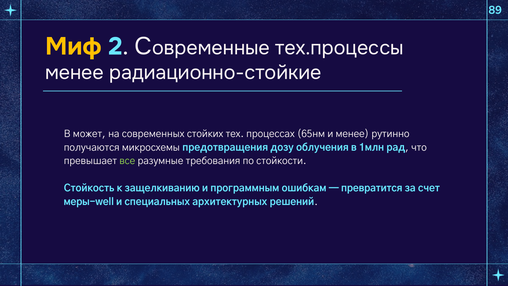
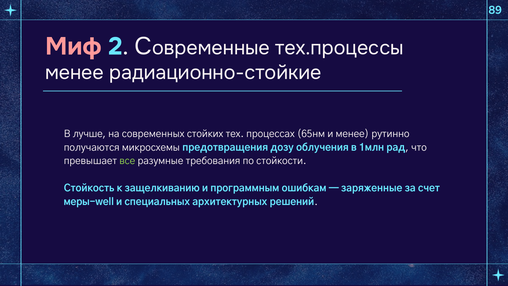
Миф colour: yellow -> pink (73, 46)
может: может -> лучше (89, 134)
превратится: превратится -> заряженные (372, 188)
